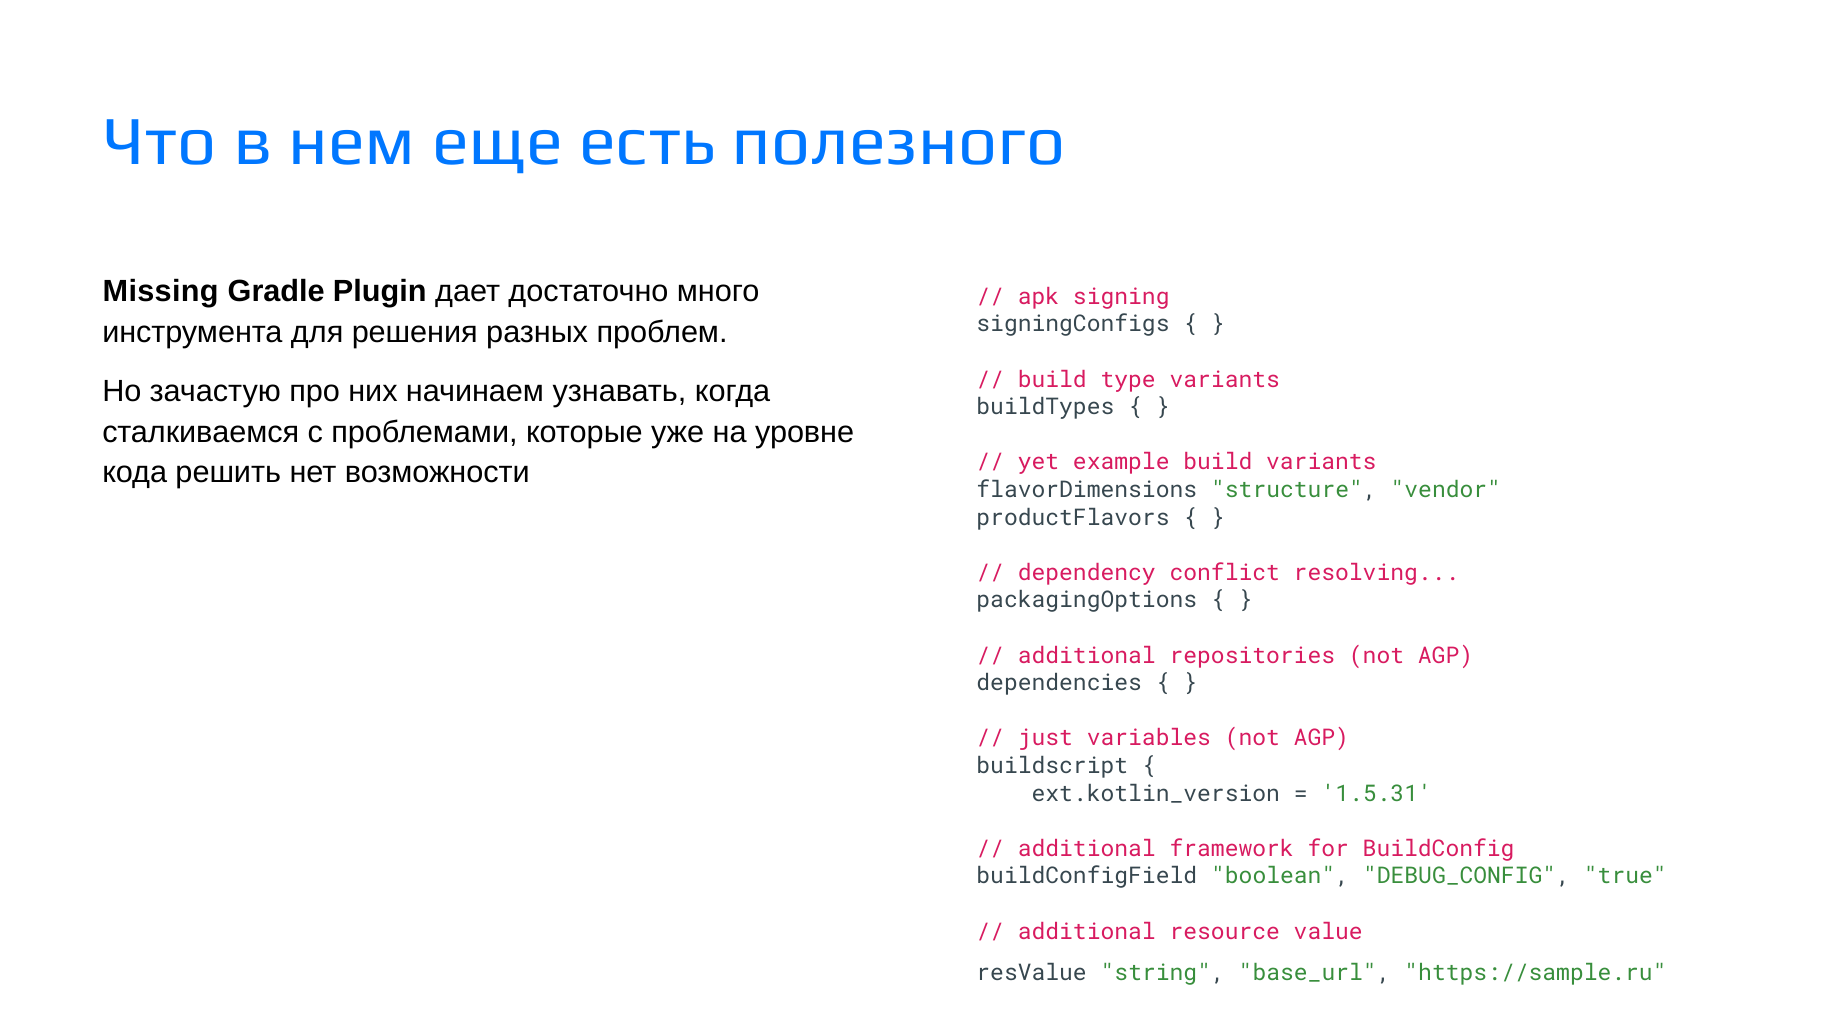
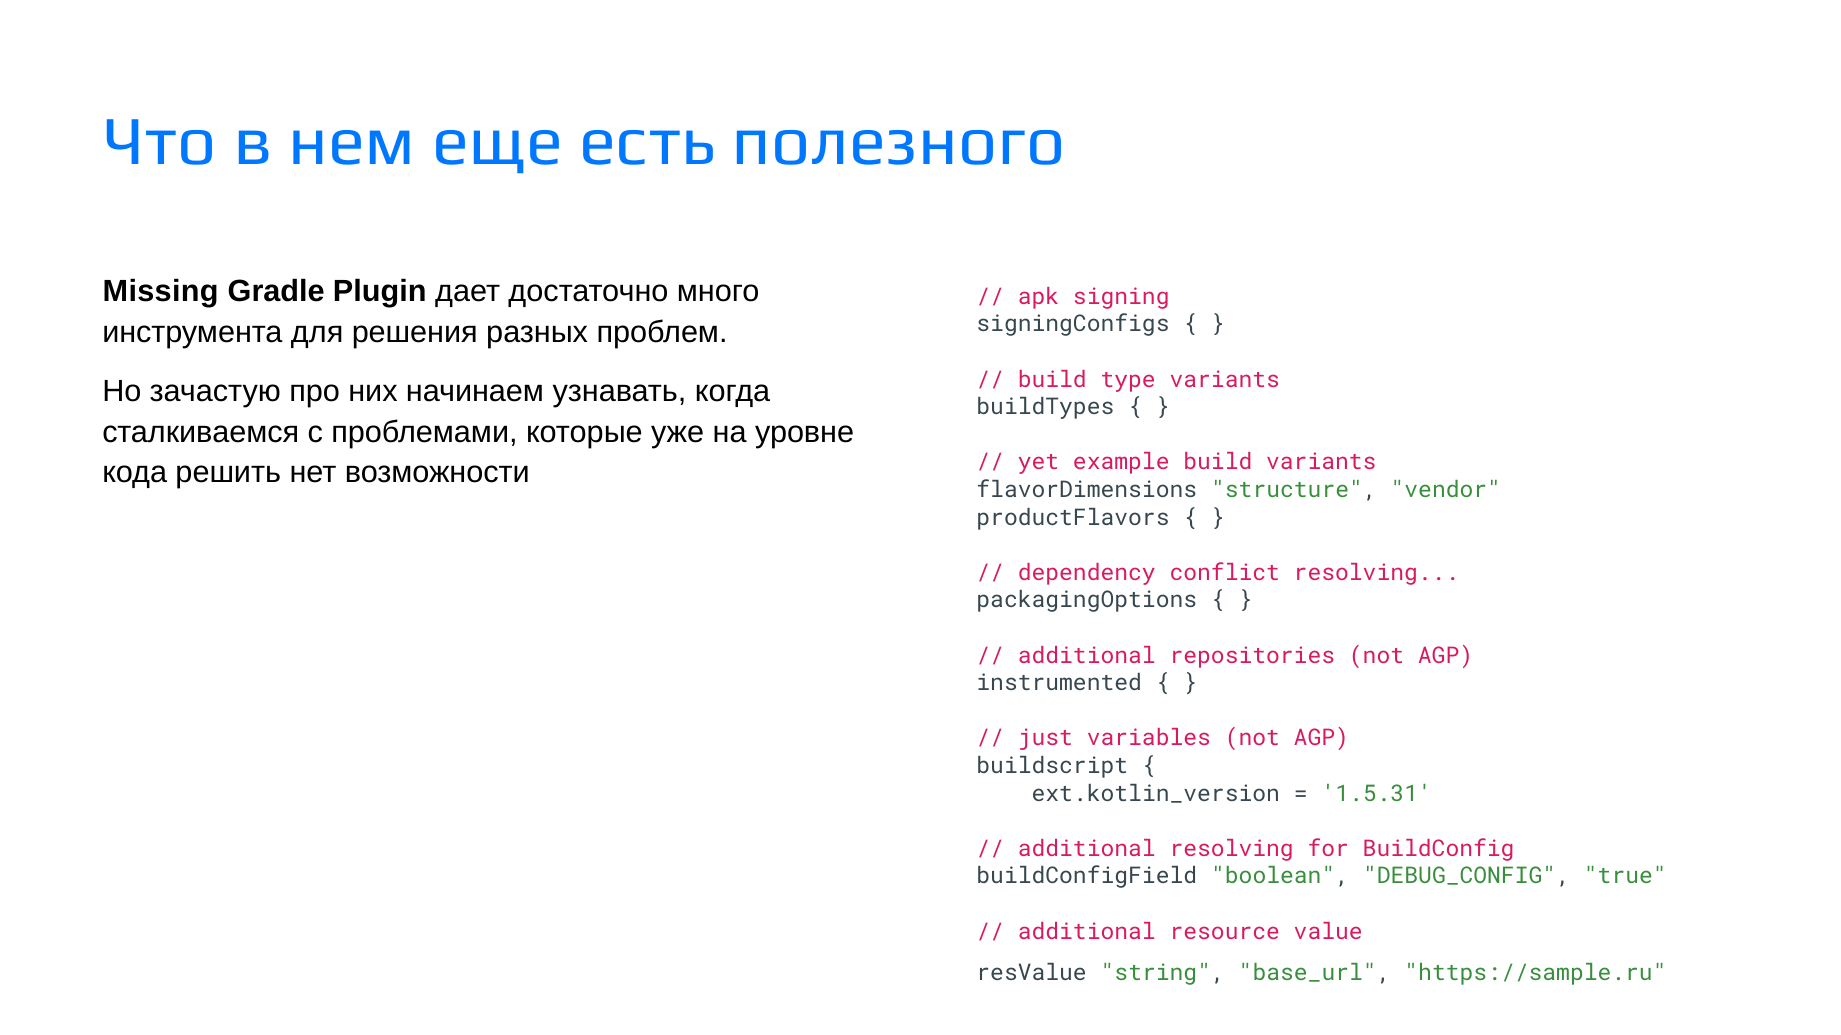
dependencies: dependencies -> instrumented (1059, 684)
additional framework: framework -> resolving (1232, 849)
